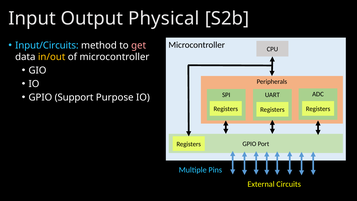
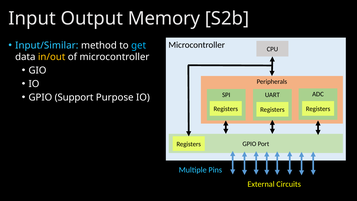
Physical: Physical -> Memory (164, 18)
Input/Circuits: Input/Circuits -> Input/Similar (47, 45)
get colour: pink -> light blue (139, 45)
